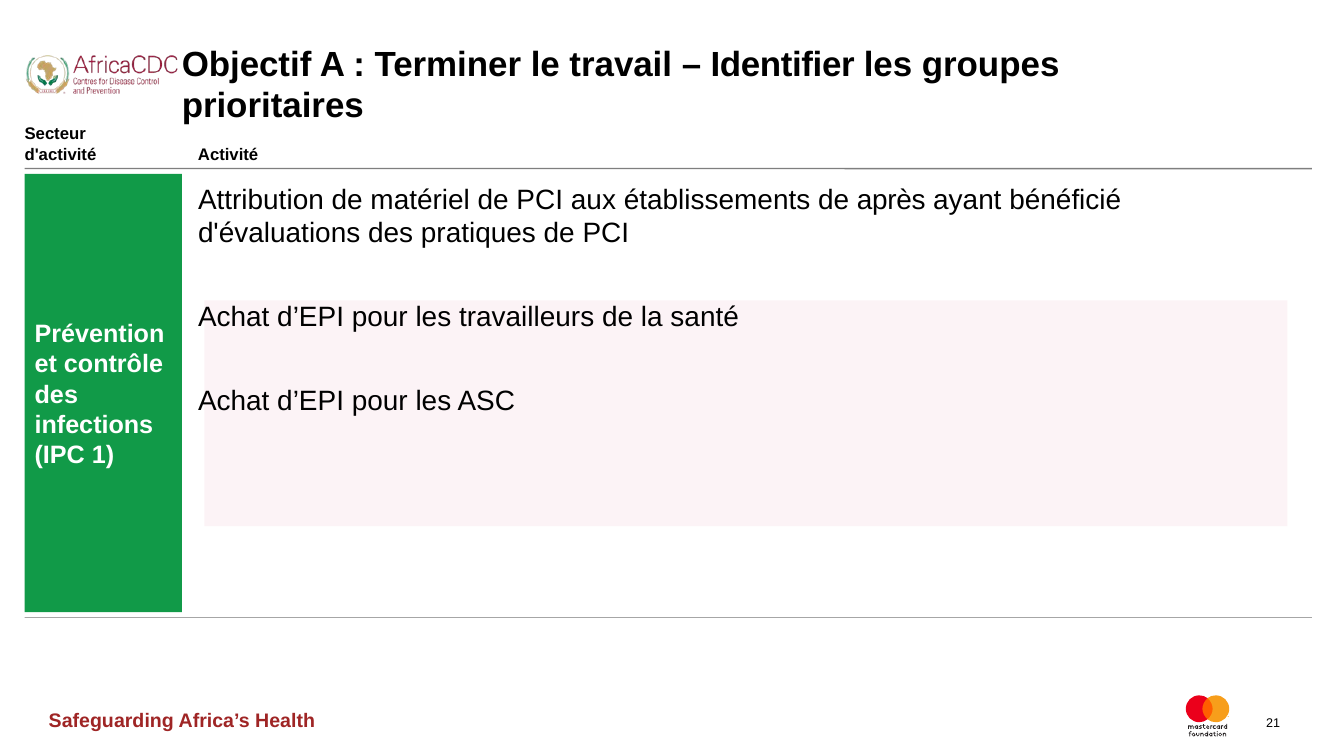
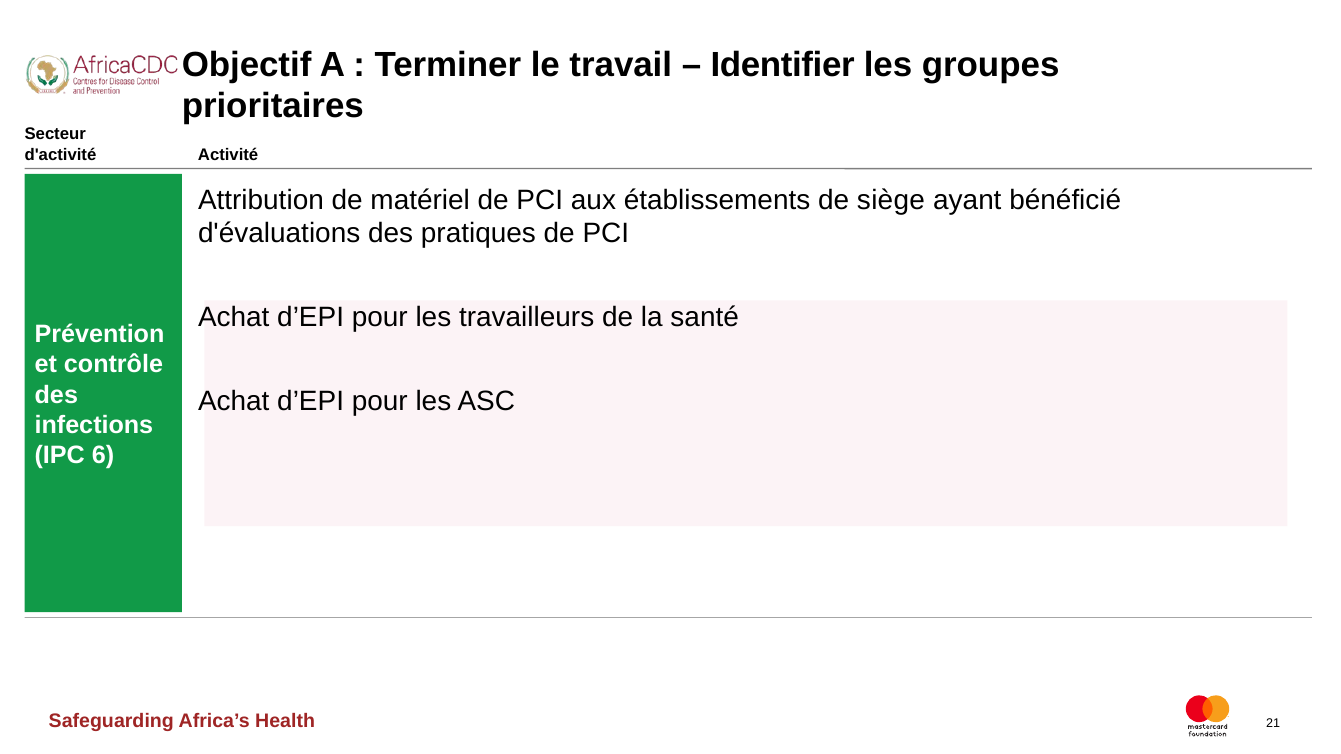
après: après -> siège (891, 200)
1: 1 -> 6 (103, 455)
